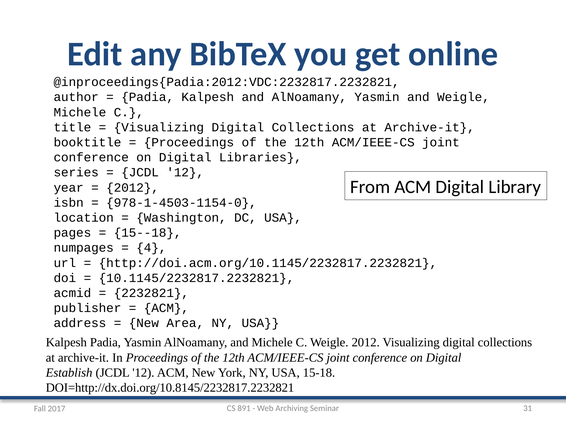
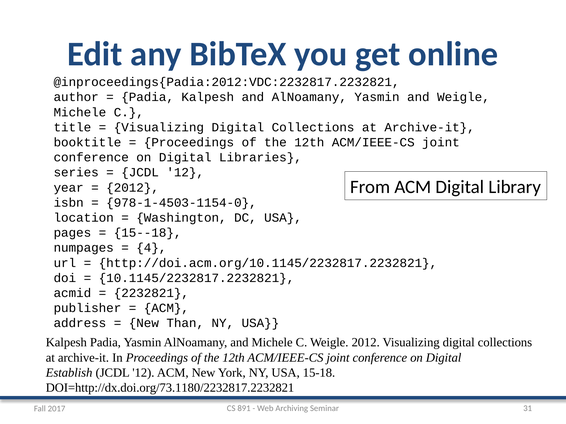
Area: Area -> Than (185, 324)
DOI=http://dx.doi.org/10.8145/2232817.2232821: DOI=http://dx.doi.org/10.8145/2232817.2232821 -> DOI=http://dx.doi.org/73.1180/2232817.2232821 (170, 388)
